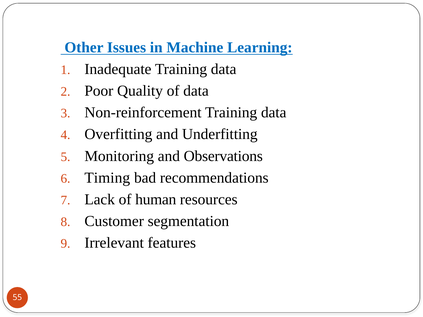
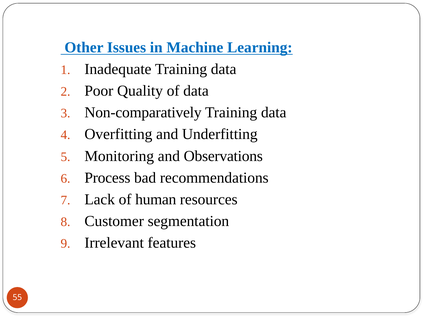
Non-reinforcement: Non-reinforcement -> Non-comparatively (143, 113)
Timing: Timing -> Process (107, 178)
